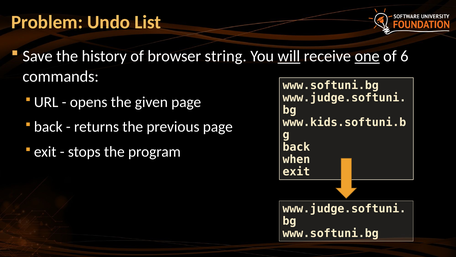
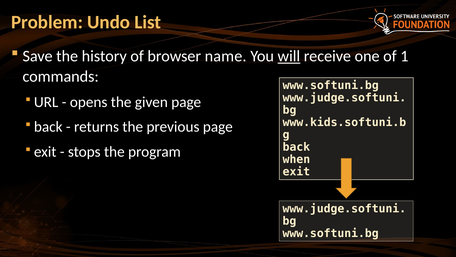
string: string -> name (226, 56)
one underline: present -> none (367, 56)
6: 6 -> 1 (404, 56)
